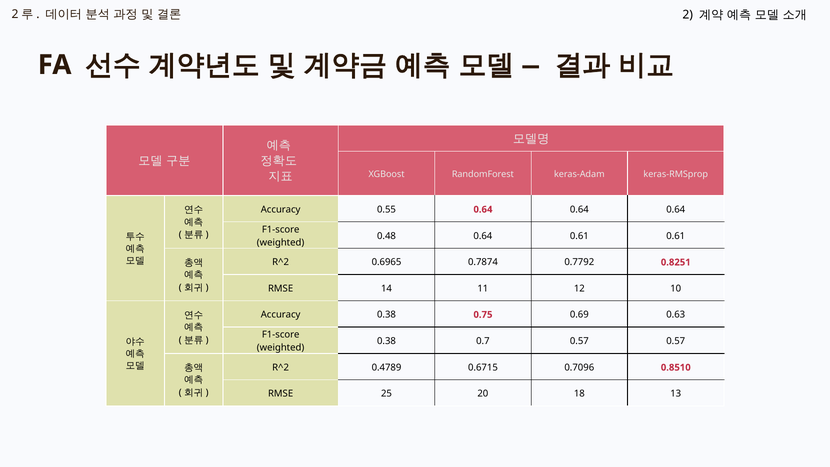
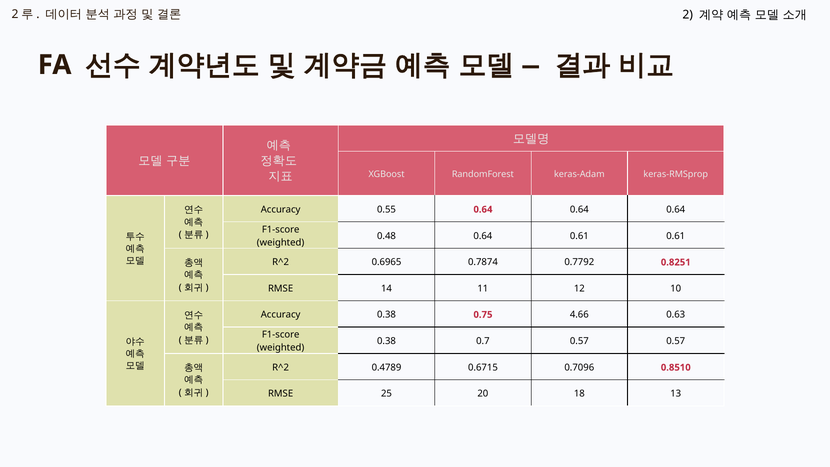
0.69: 0.69 -> 4.66 (579, 315)
